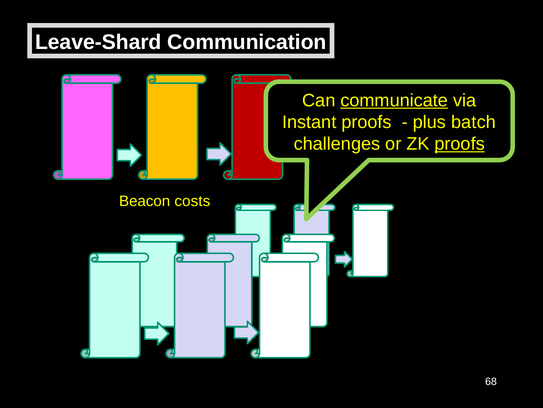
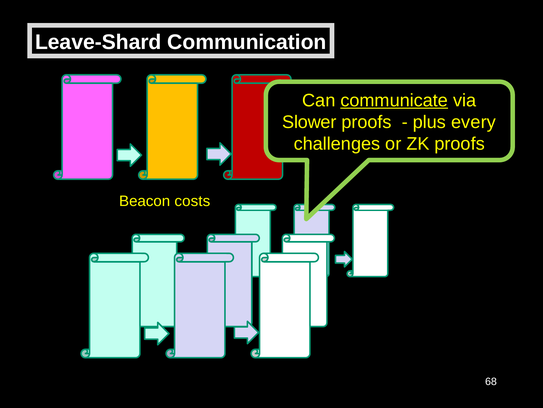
Instant: Instant -> Slower (309, 122)
batch: batch -> every (474, 122)
proofs underline: present -> none (460, 144)
